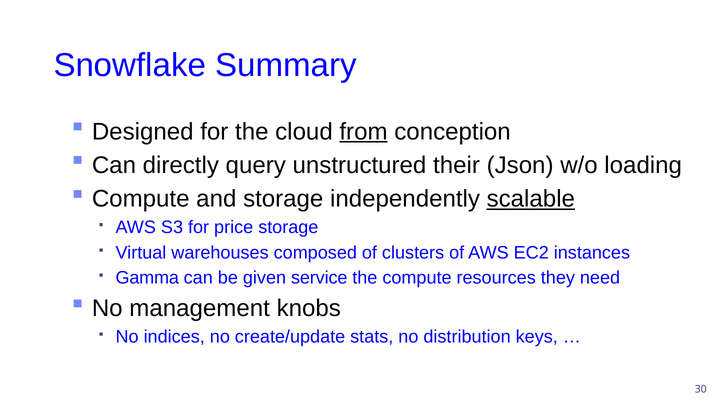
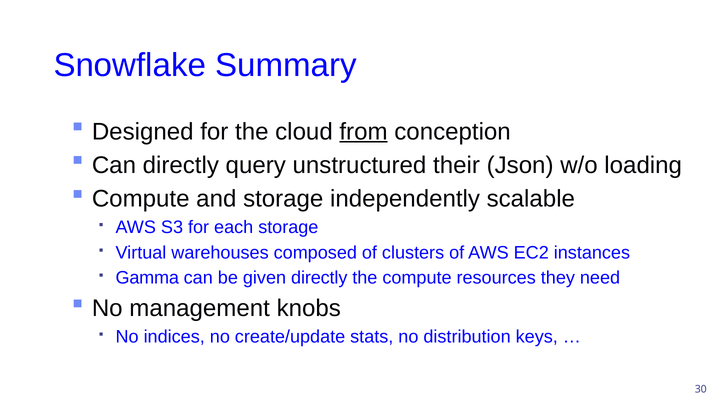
scalable underline: present -> none (531, 199)
price: price -> each (234, 228)
given service: service -> directly (319, 278)
